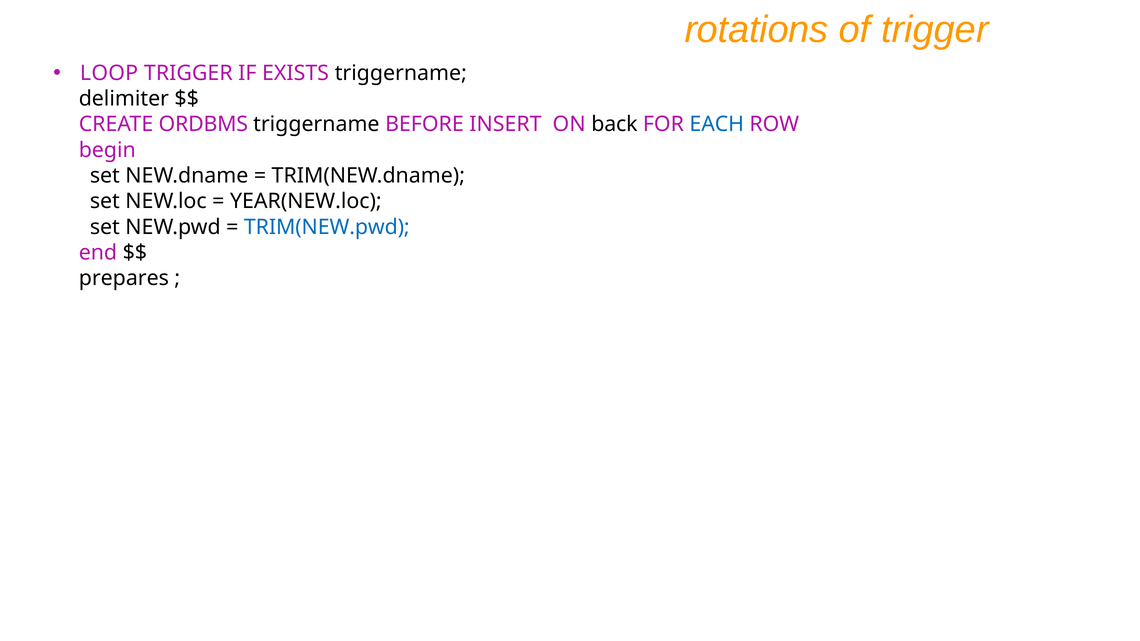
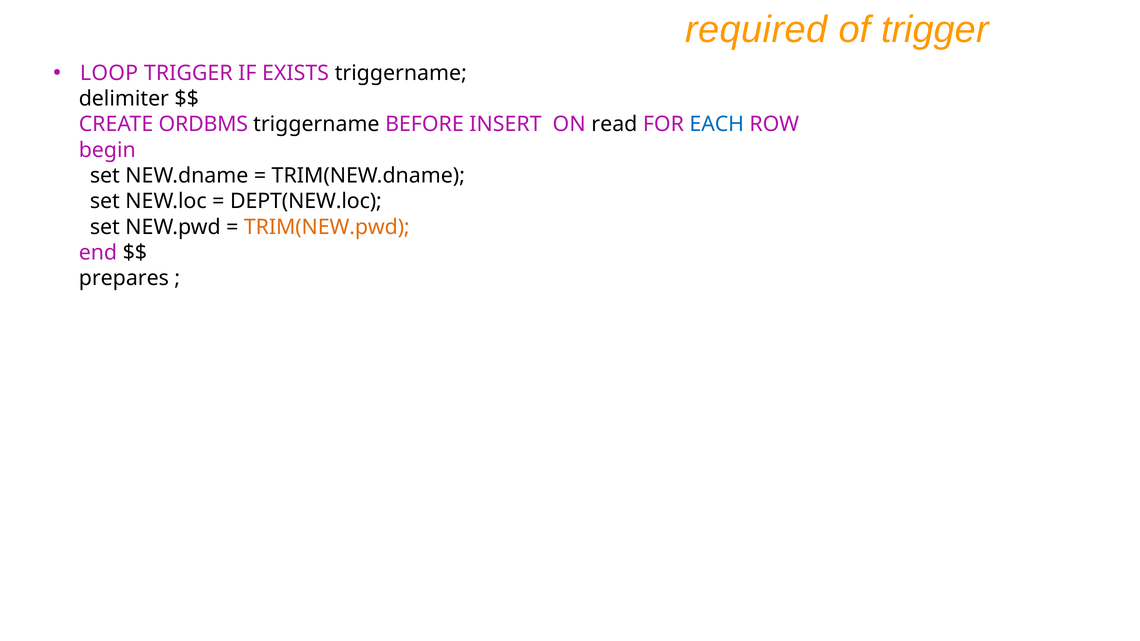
rotations: rotations -> required (756, 30)
back: back -> read (614, 124)
YEAR(NEW.loc: YEAR(NEW.loc -> DEPT(NEW.loc (306, 201)
TRIM(NEW.pwd colour: blue -> orange (327, 227)
